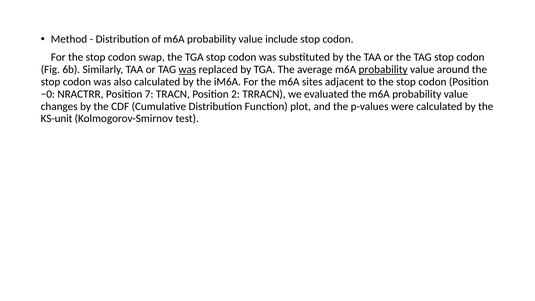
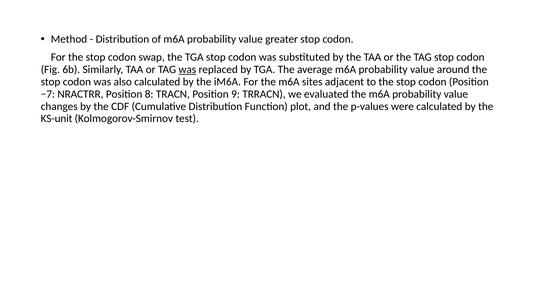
include: include -> greater (282, 39)
probability underline: present -> none (383, 69)
−0: −0 -> −7 (48, 94)
7: 7 -> 8 (149, 94)
2: 2 -> 9 (235, 94)
